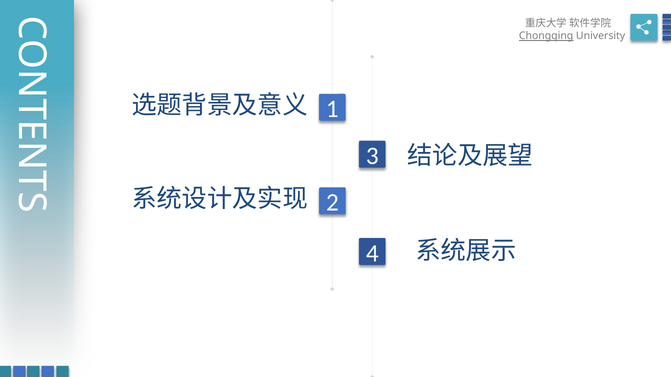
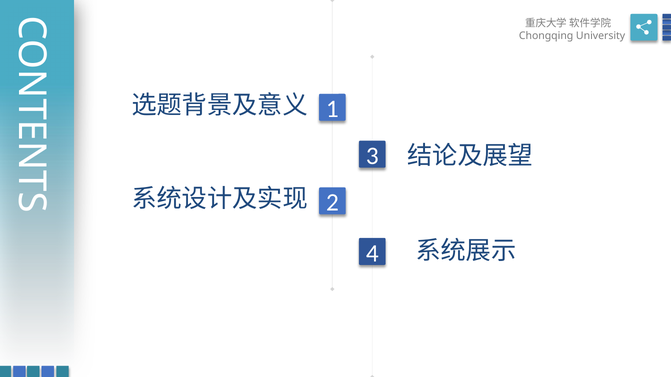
Chongqing underline: present -> none (546, 36)
